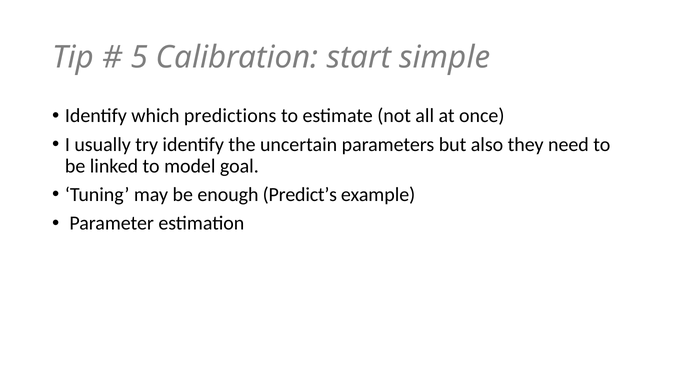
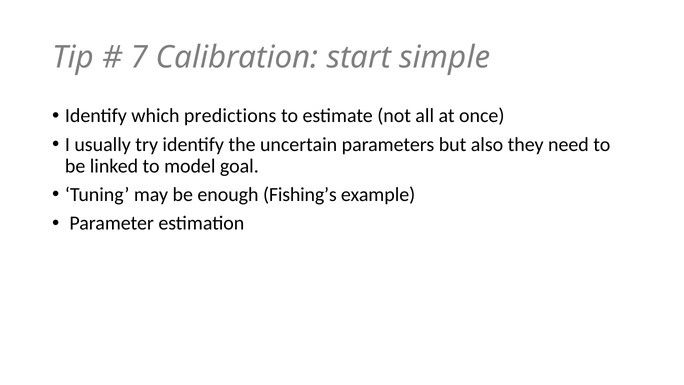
5: 5 -> 7 (139, 57)
Predict’s: Predict’s -> Fishing’s (300, 195)
